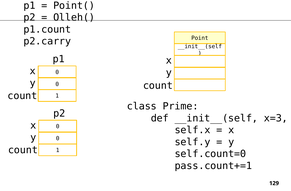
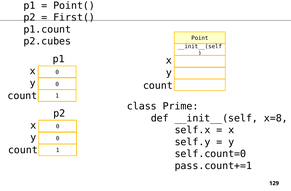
Olleh(: Olleh( -> First( (74, 18)
p2.carry: p2.carry -> p2.cubes (47, 41)
x=3: x=3 -> x=8 (276, 118)
